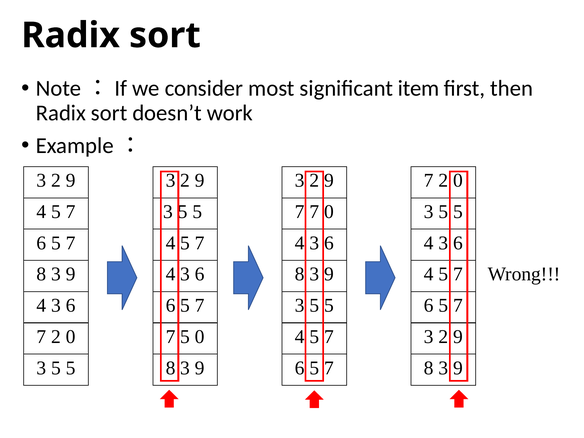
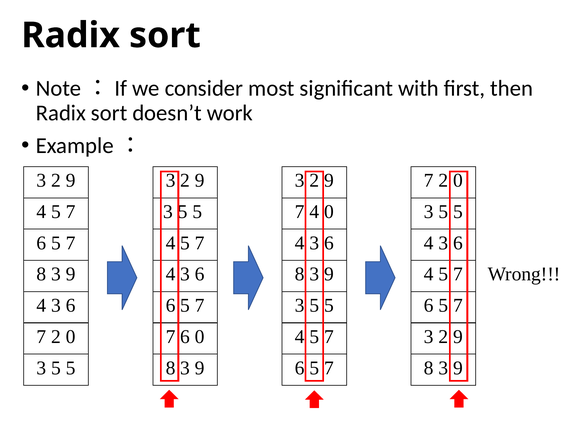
item: item -> with (418, 88)
5 5 7 7: 7 -> 4 (314, 212)
7 5: 5 -> 6 (185, 337)
